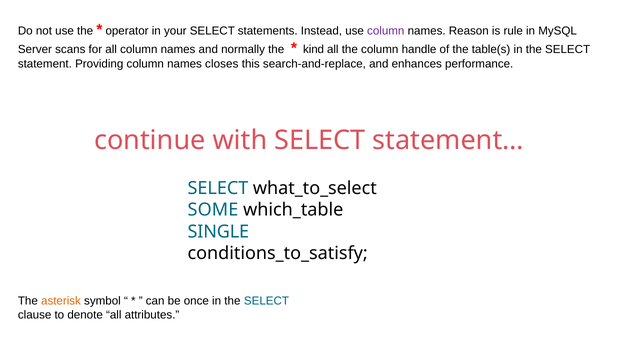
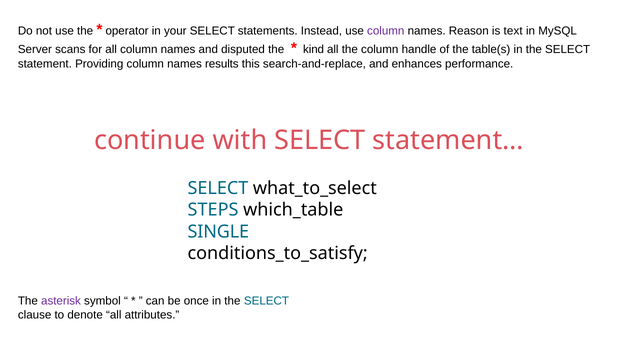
rule: rule -> text (513, 31)
normally: normally -> disputed (243, 49)
closes: closes -> results (222, 64)
SOME: SOME -> STEPS (213, 210)
asterisk colour: orange -> purple (61, 301)
